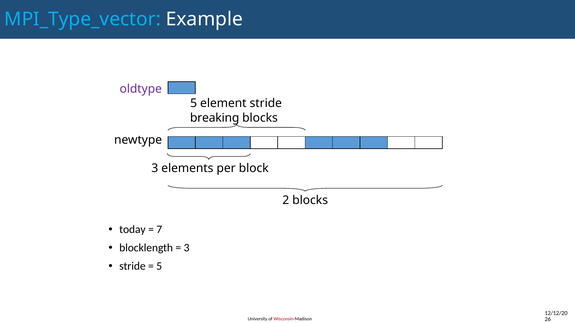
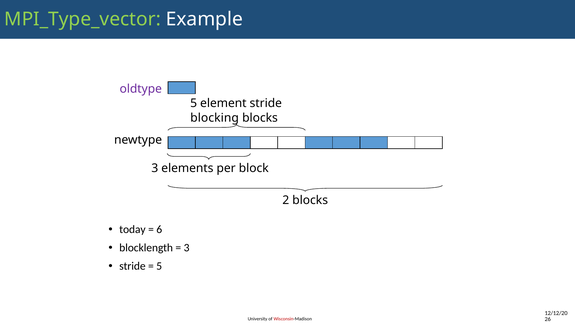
MPI_Type_vector colour: light blue -> light green (83, 19)
breaking: breaking -> blocking (215, 118)
7: 7 -> 6 (159, 230)
